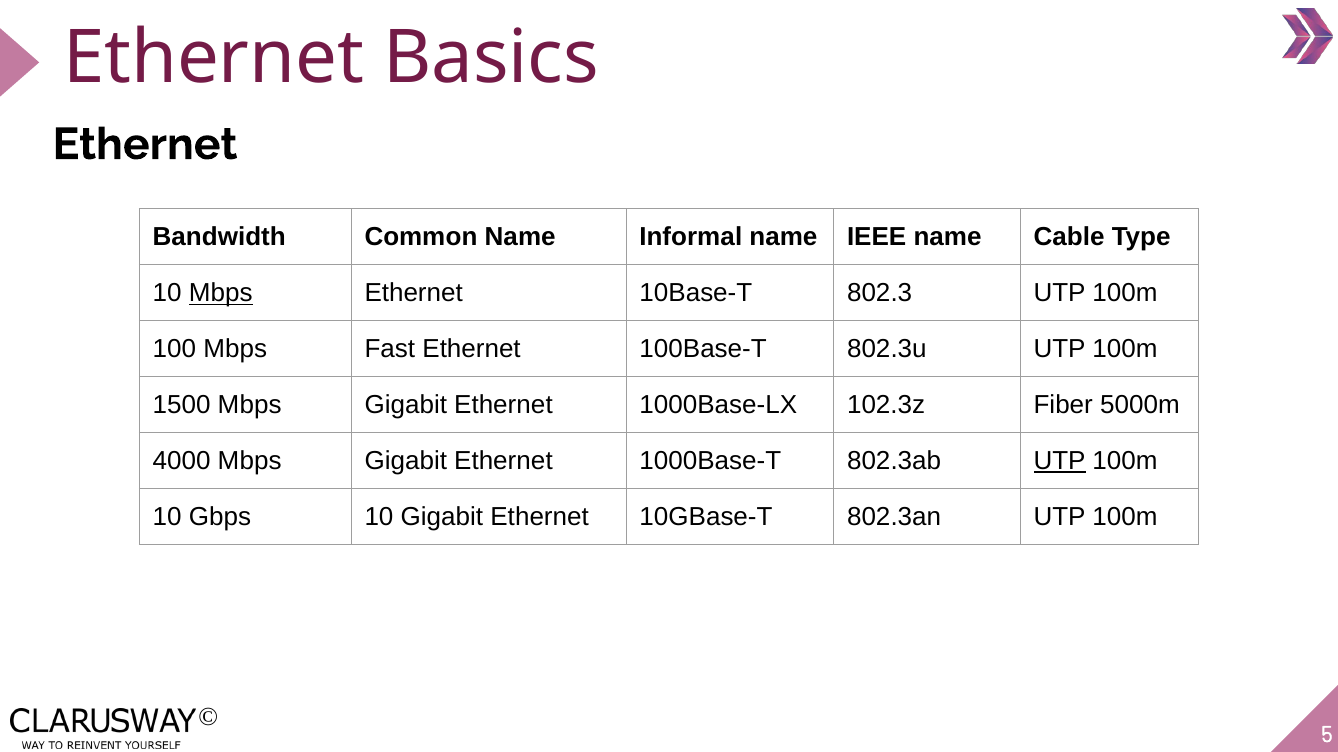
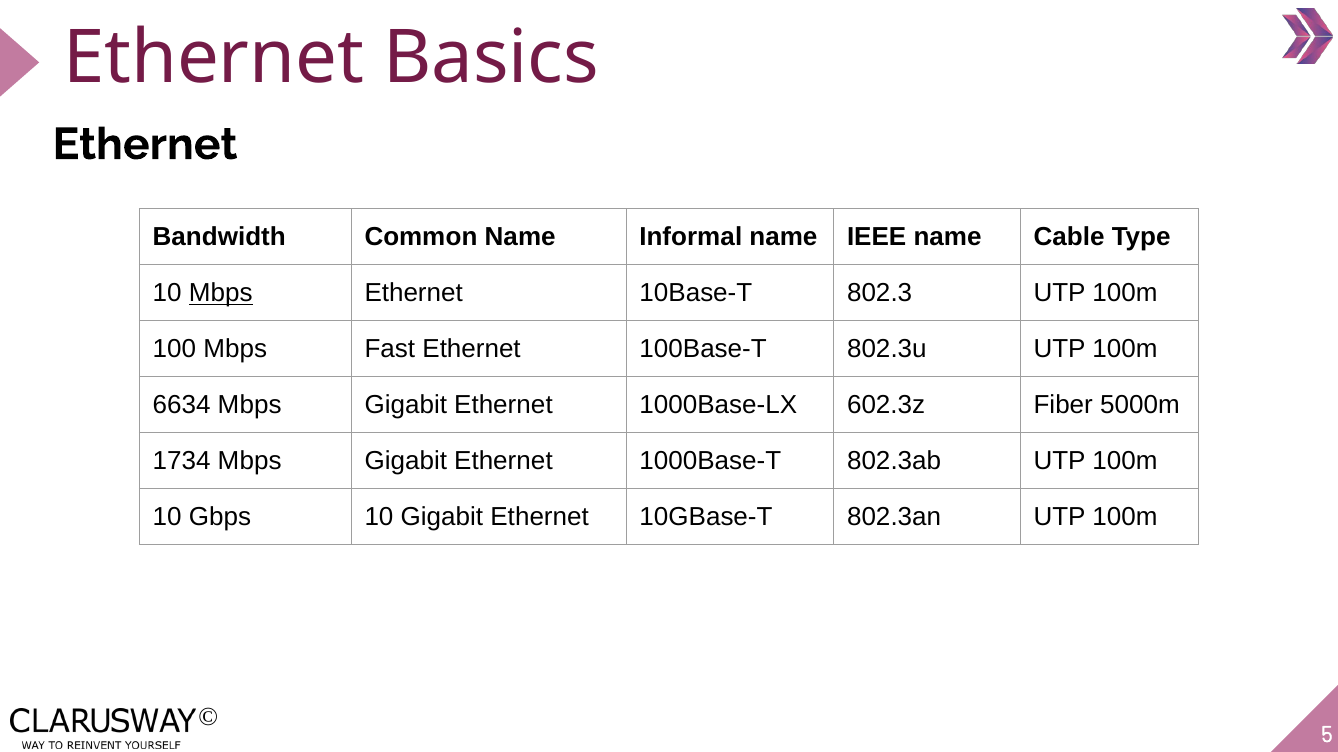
1500: 1500 -> 6634 (182, 405)
102.3z: 102.3z -> 602.3z (886, 405)
4000: 4000 -> 1734 (182, 461)
UTP underline: present -> none (1060, 461)
